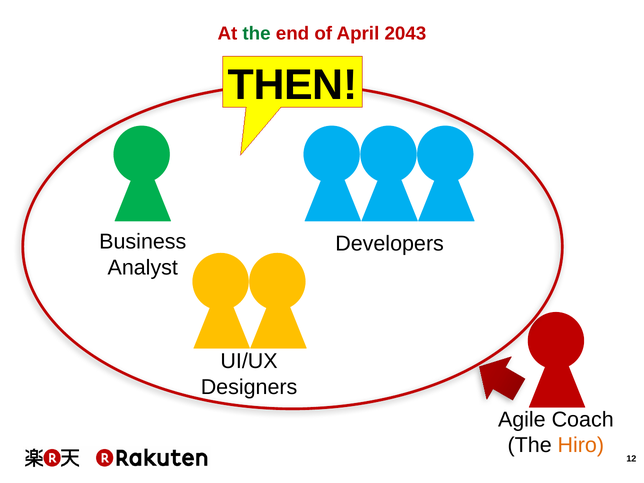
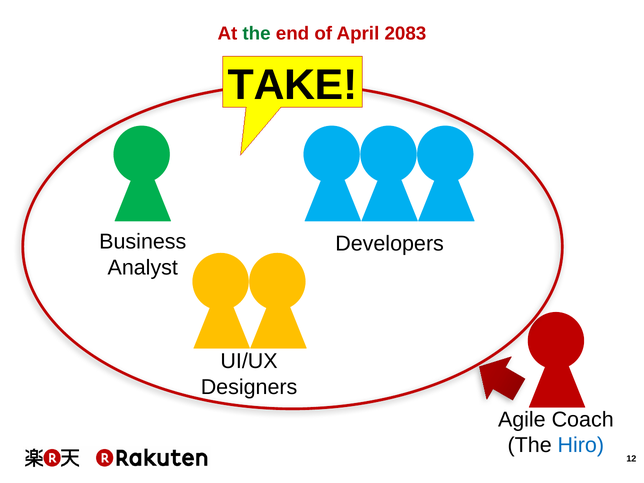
2043: 2043 -> 2083 (405, 33)
THEN: THEN -> TAKE (293, 85)
Hiro colour: orange -> blue (581, 445)
